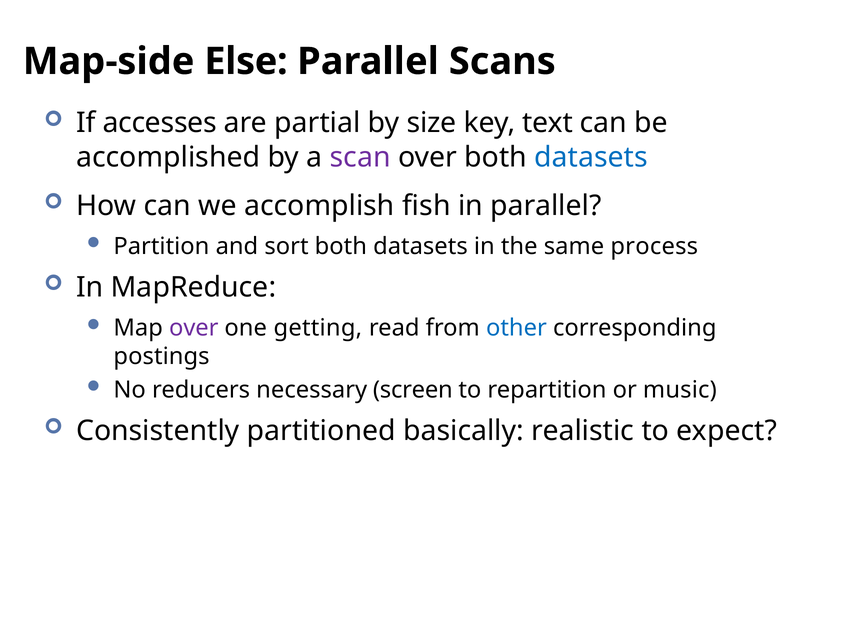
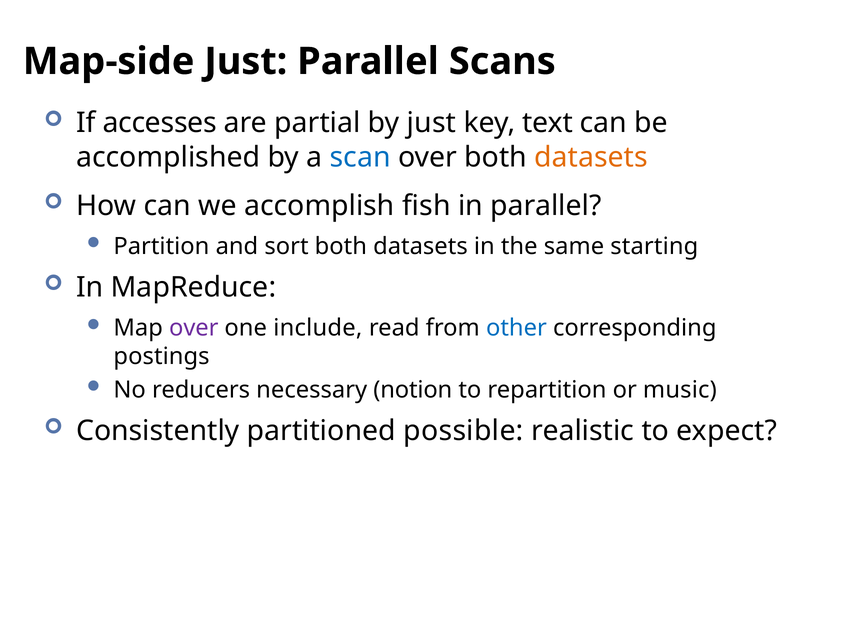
Map-side Else: Else -> Just (246, 61)
by size: size -> just (431, 123)
scan colour: purple -> blue (360, 157)
datasets colour: blue -> orange (591, 157)
process: process -> starting (654, 246)
getting: getting -> include (318, 328)
screen: screen -> notion (413, 389)
basically: basically -> possible (463, 431)
